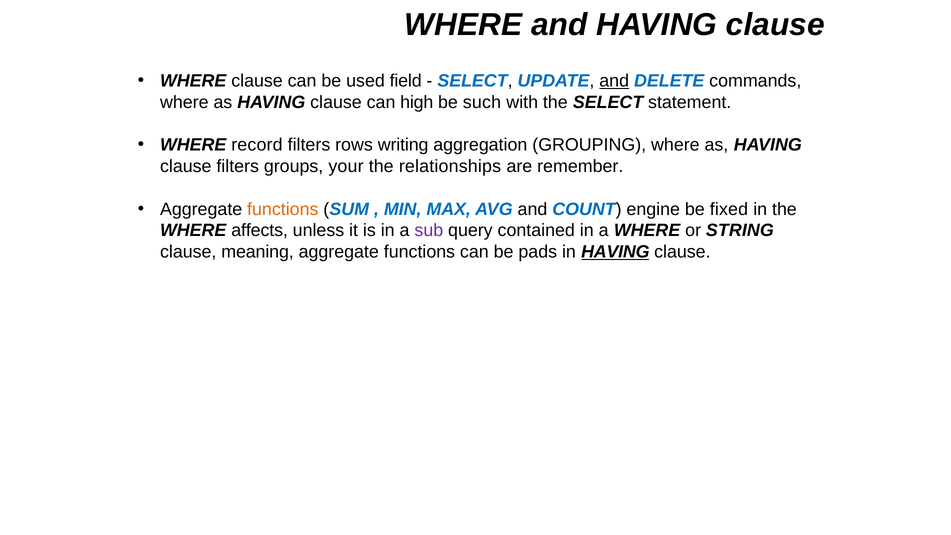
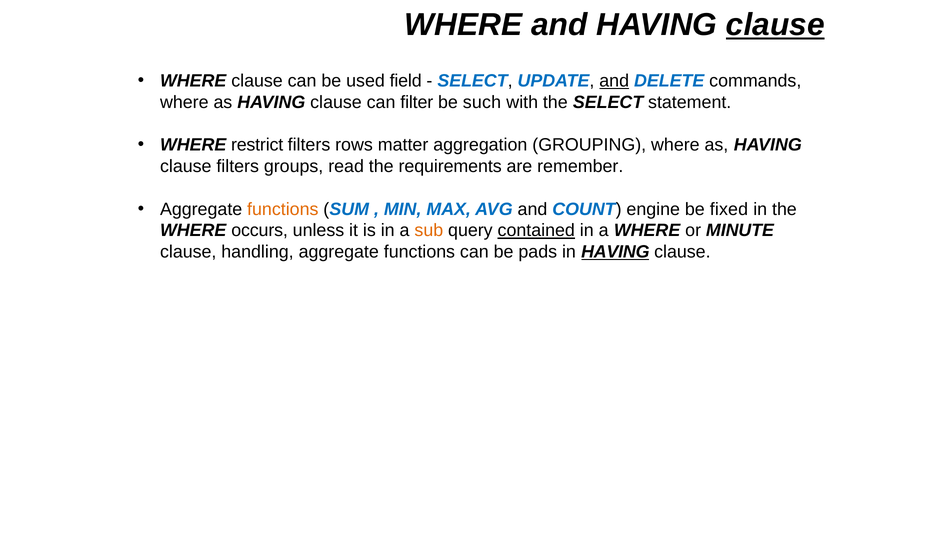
clause underline: none -> present (775, 25)
high: high -> filter (417, 102)
record: record -> restrict (257, 145)
writing: writing -> matter (403, 145)
your: your -> read (346, 166)
relationships: relationships -> requirements (450, 166)
affects: affects -> occurs (260, 231)
sub colour: purple -> orange (429, 231)
contained underline: none -> present (536, 231)
STRING: STRING -> MINUTE (740, 231)
meaning: meaning -> handling (257, 252)
